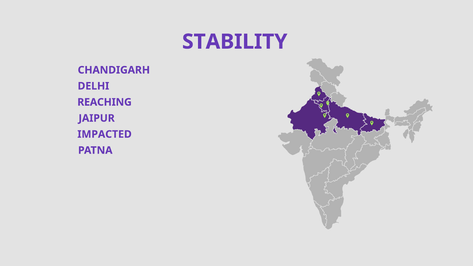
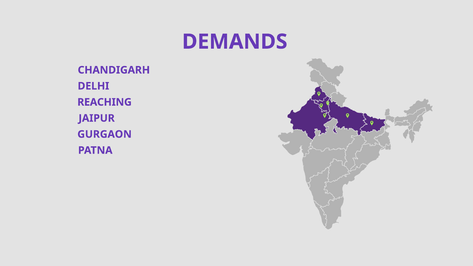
STABILITY: STABILITY -> DEMANDS (235, 42)
IMPACTED: IMPACTED -> GURGAON (105, 134)
